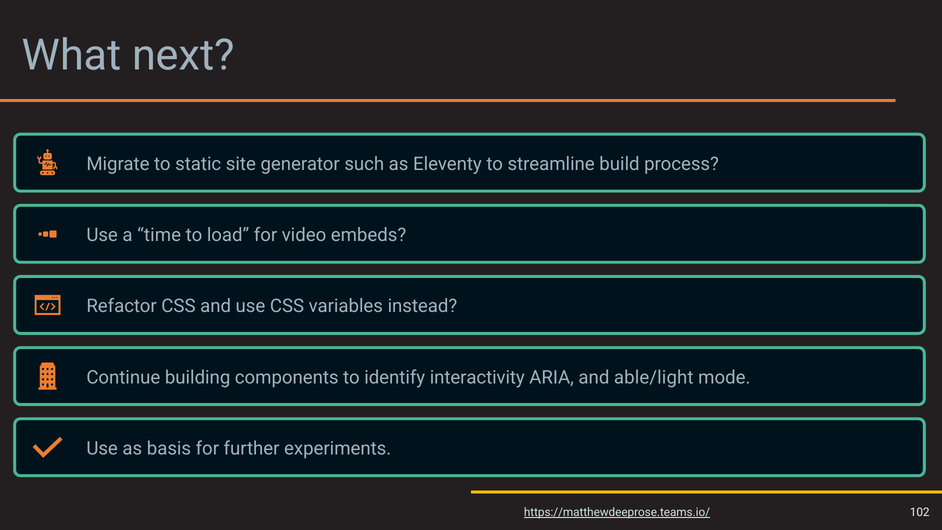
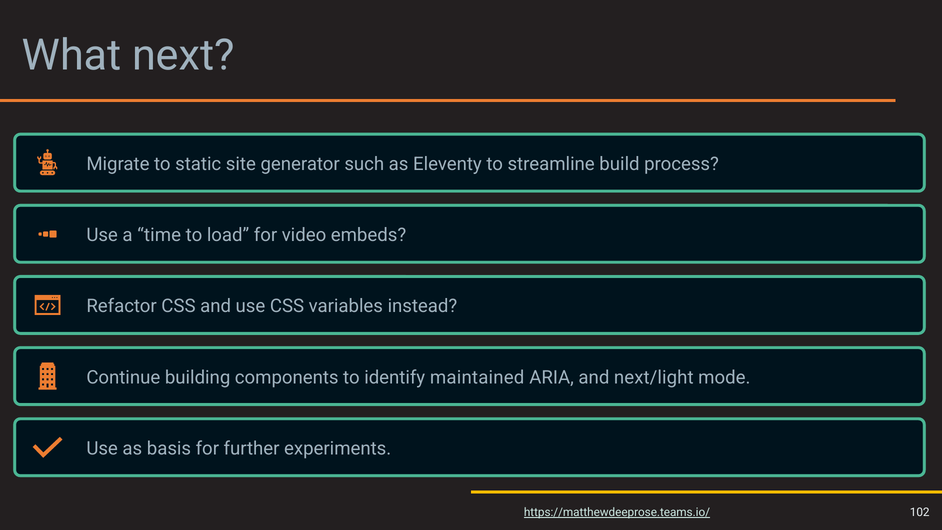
interactivity: interactivity -> maintained (477, 377)
able/light: able/light -> next/light (654, 377)
